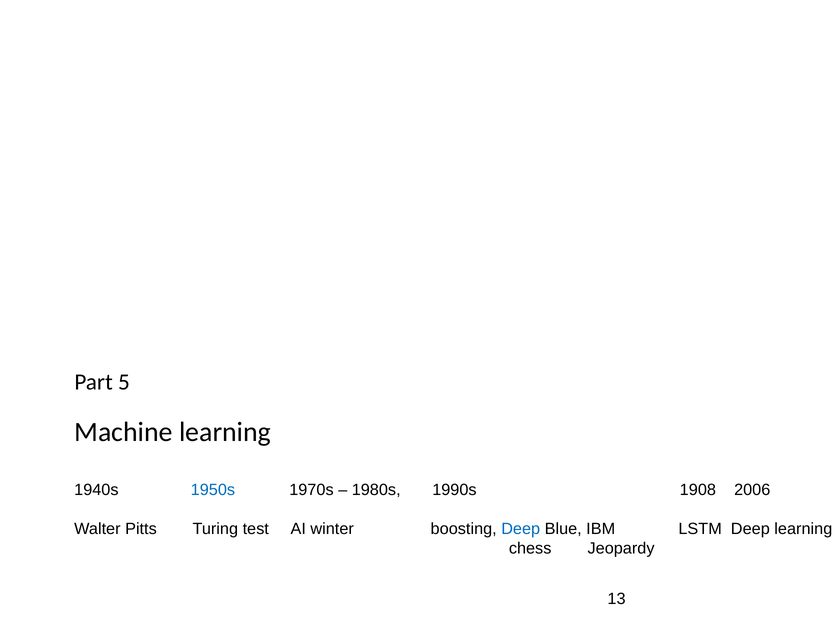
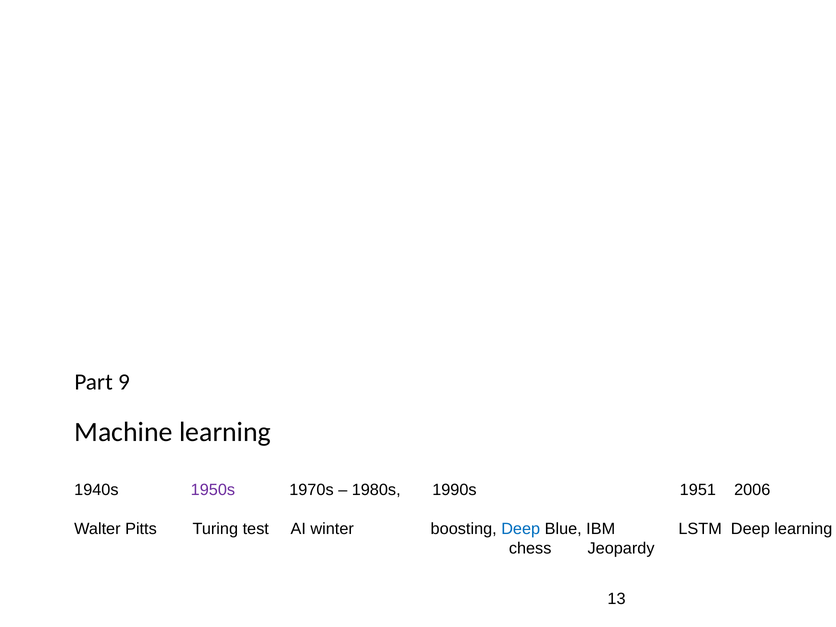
5: 5 -> 9 (124, 382)
1950s colour: blue -> purple (213, 490)
1908: 1908 -> 1951 (698, 490)
